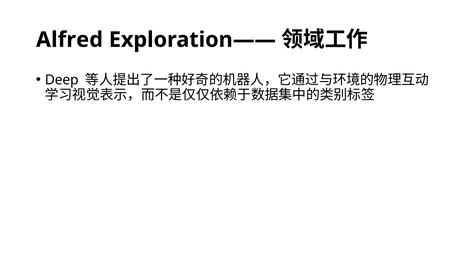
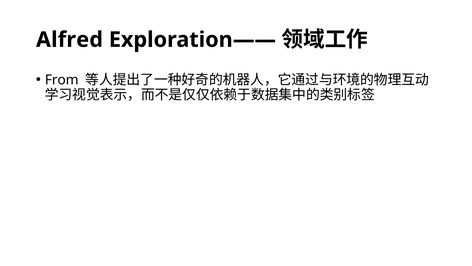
Deep: Deep -> From (62, 80)
